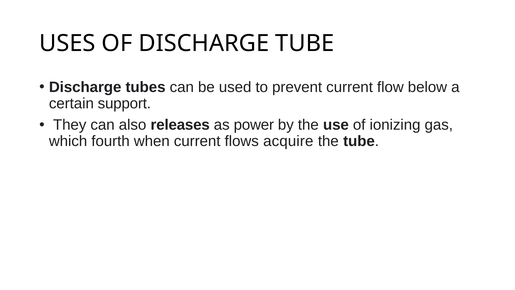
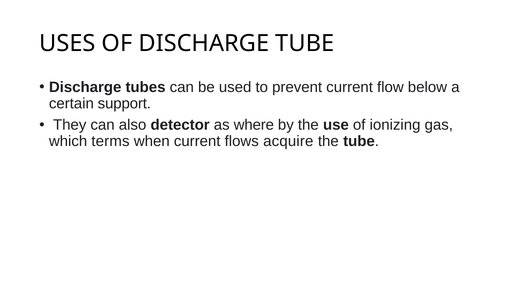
releases: releases -> detector (180, 125)
power: power -> where (254, 125)
fourth: fourth -> terms (110, 141)
